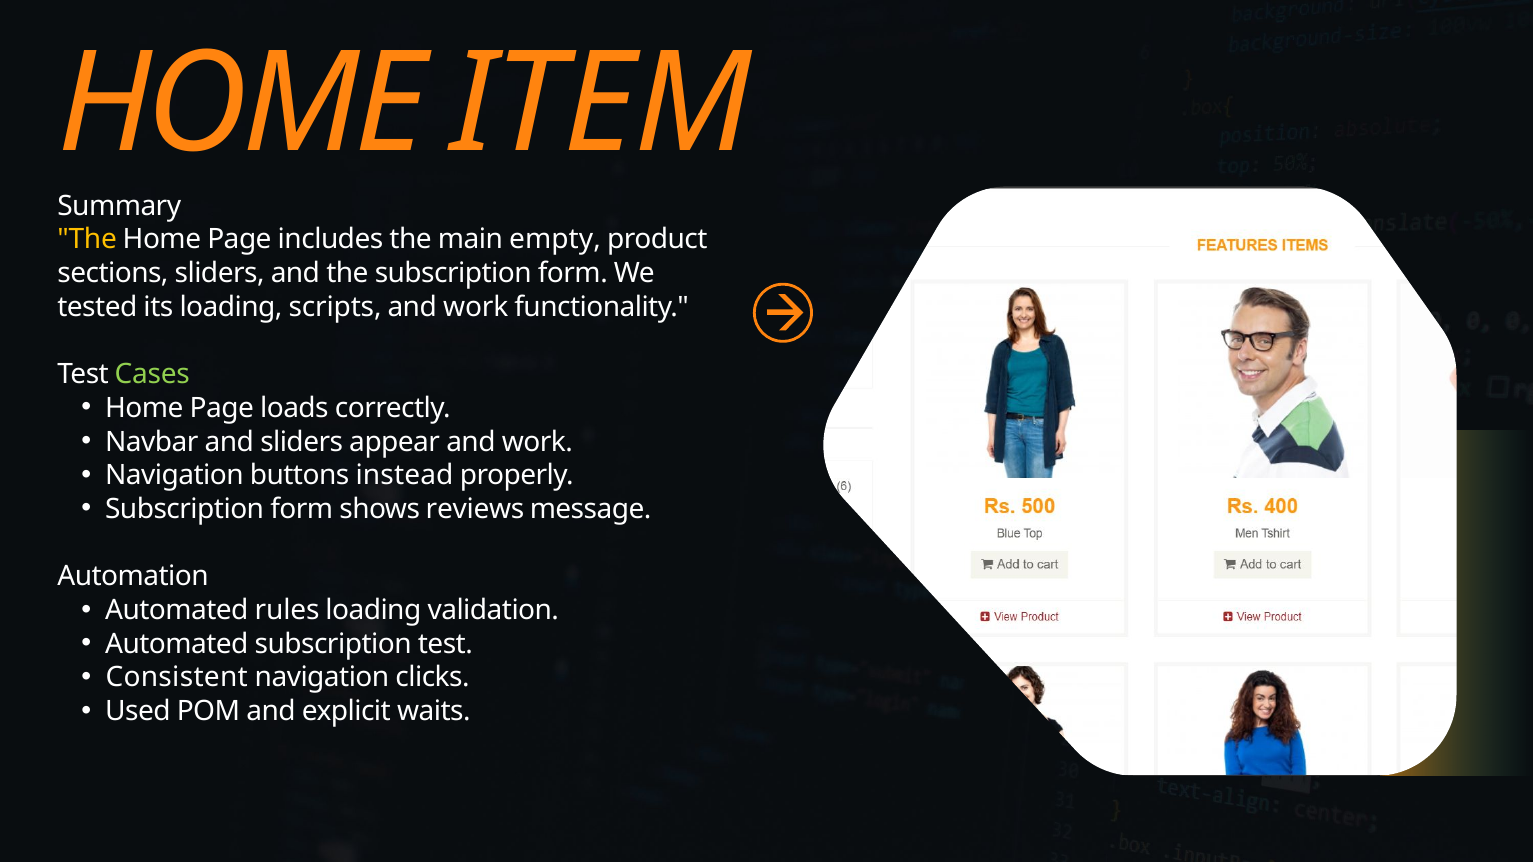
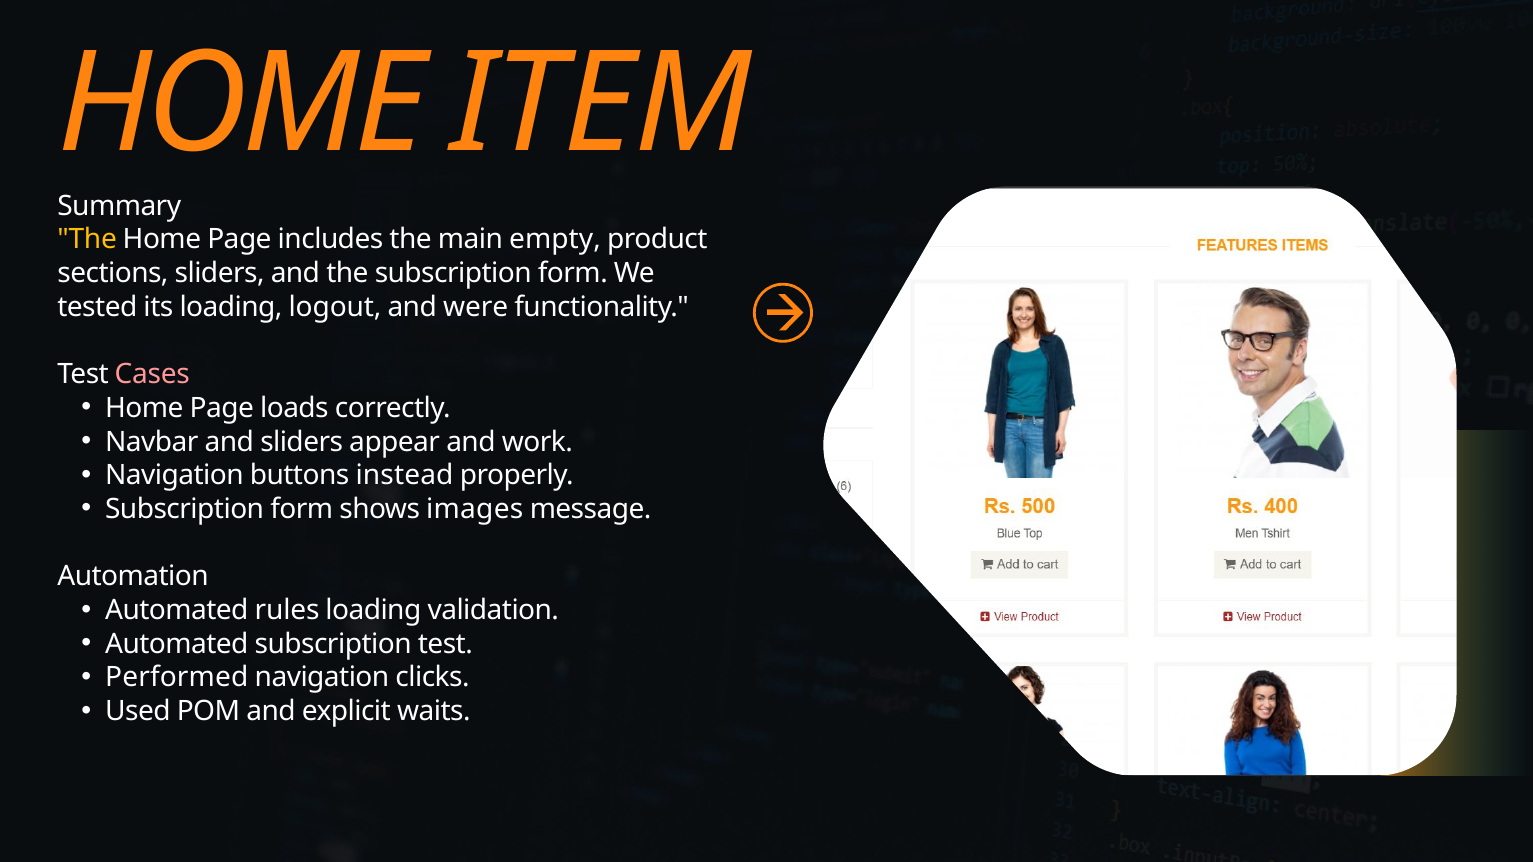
scripts: scripts -> logout (335, 307)
work: work -> were (476, 307)
Cases colour: light green -> pink (152, 375)
reviews: reviews -> images (475, 509)
Consistent: Consistent -> Performed (177, 678)
